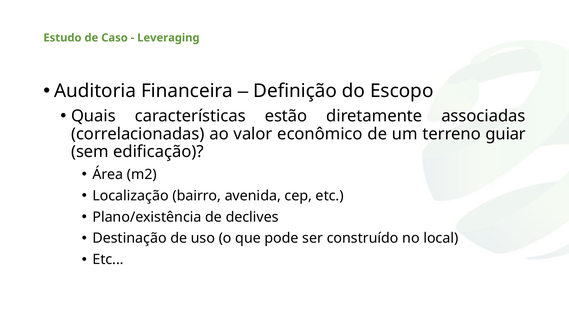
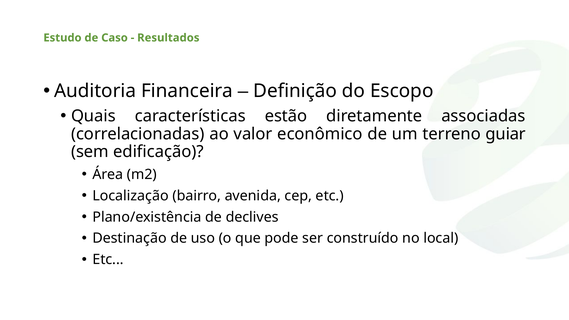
Leveraging: Leveraging -> Resultados (168, 38)
